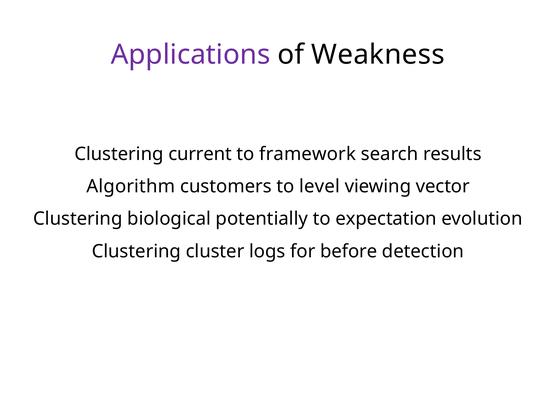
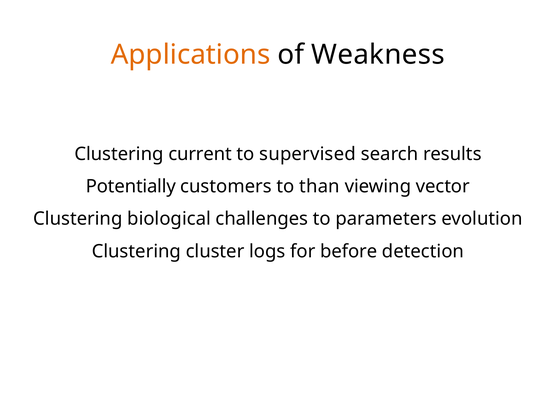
Applications colour: purple -> orange (191, 55)
framework: framework -> supervised (308, 154)
Algorithm: Algorithm -> Potentially (131, 186)
level: level -> than (320, 186)
potentially: potentially -> challenges (262, 219)
expectation: expectation -> parameters (386, 219)
